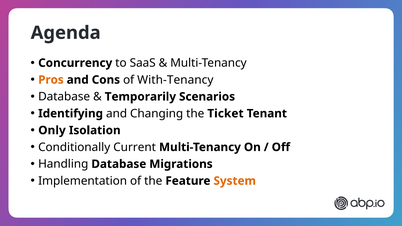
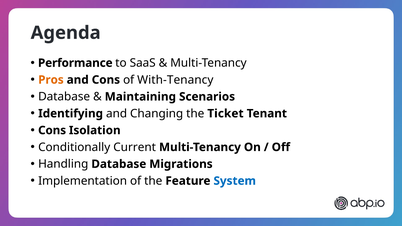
Concurrency: Concurrency -> Performance (75, 63)
Temporarily: Temporarily -> Maintaining (140, 97)
Only: Only -> Cons (52, 130)
System colour: orange -> blue (235, 181)
